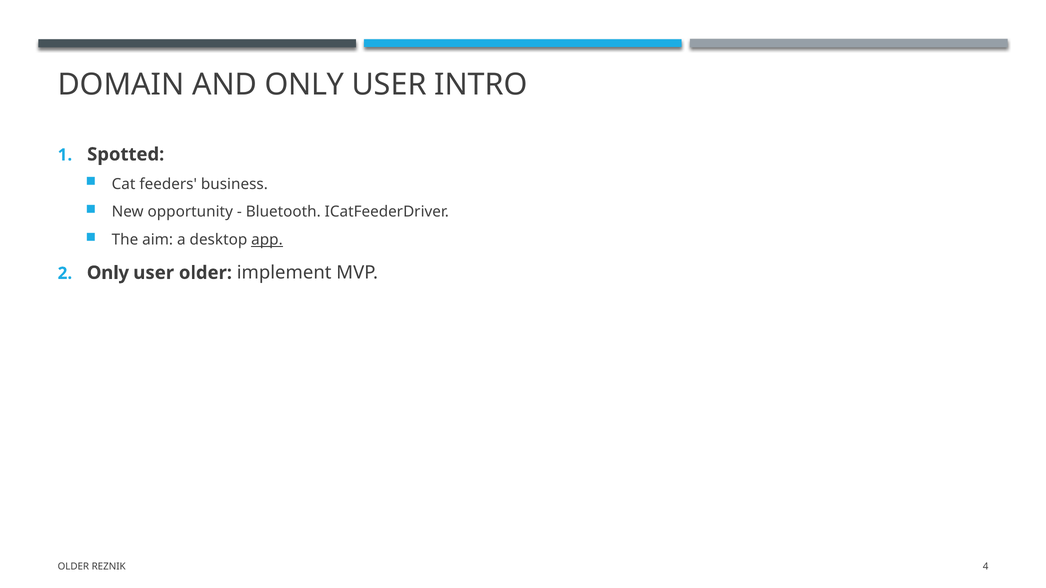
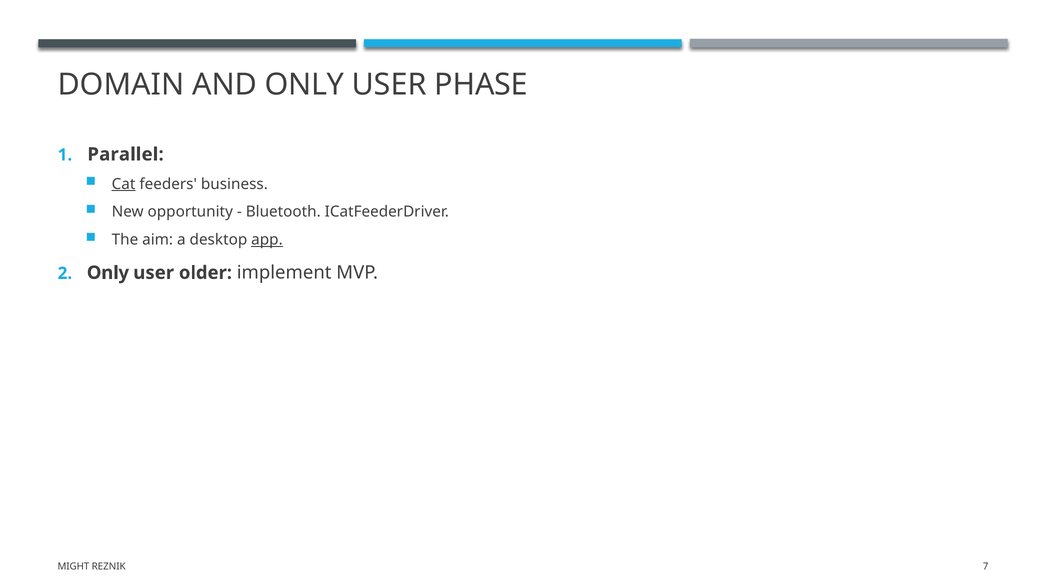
INTRO: INTRO -> PHASE (481, 85)
Spotted: Spotted -> Parallel (126, 154)
Cat underline: none -> present (124, 184)
OLDER: OLDER -> MIGHT (73, 567)
4: 4 -> 7 (986, 567)
